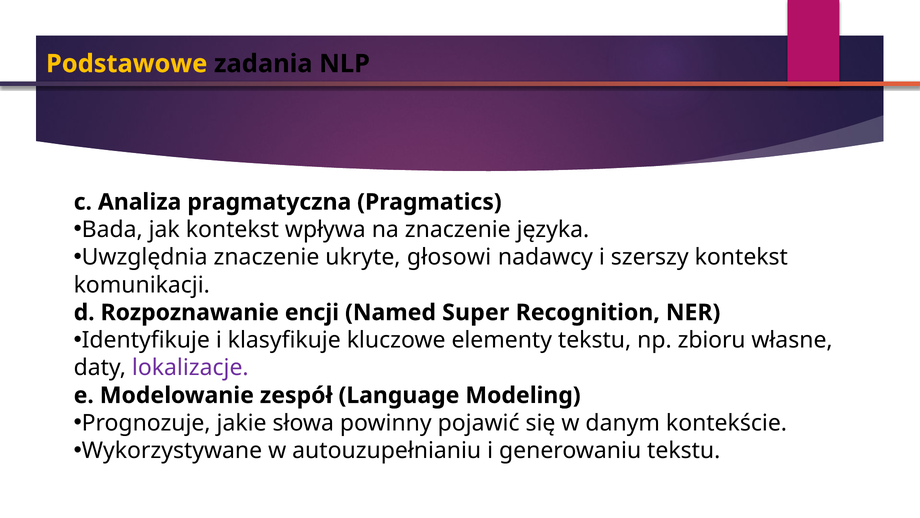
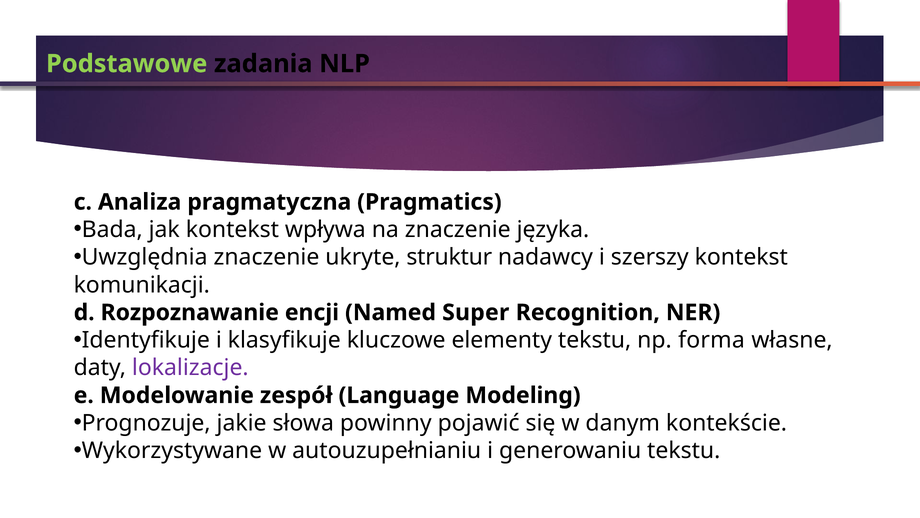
Podstawowe colour: yellow -> light green (127, 64)
głosowi: głosowi -> struktur (449, 257)
zbioru: zbioru -> forma (711, 340)
